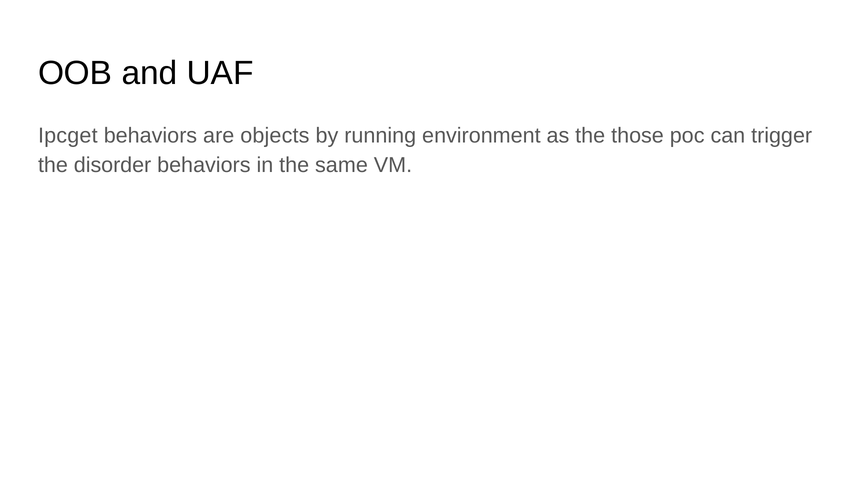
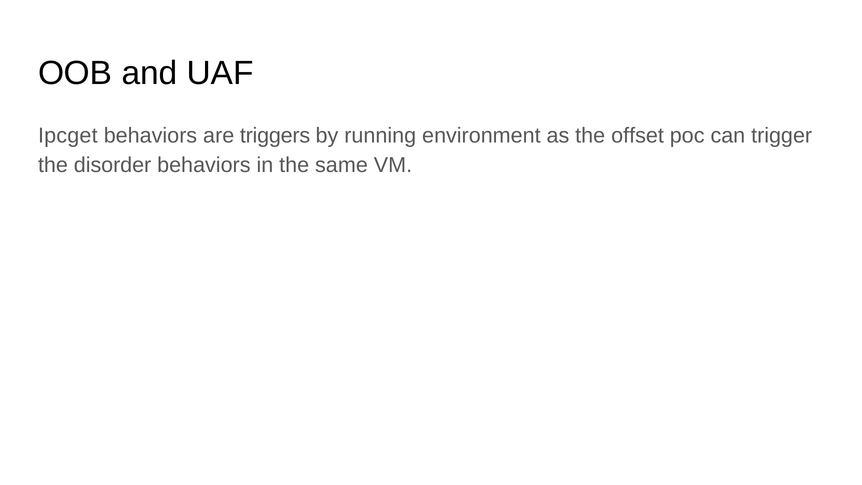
objects: objects -> triggers (275, 136)
those: those -> offset (638, 136)
